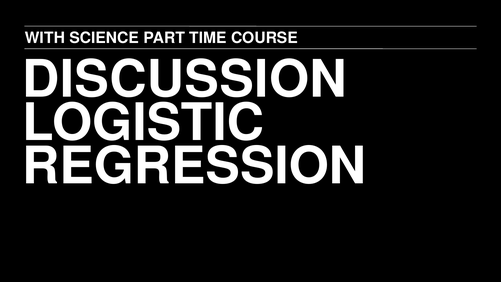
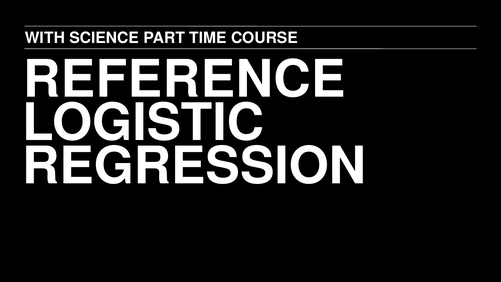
DISCUSSION: DISCUSSION -> REFERENCE (184, 79)
